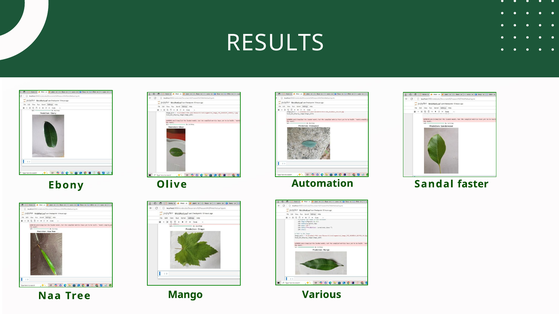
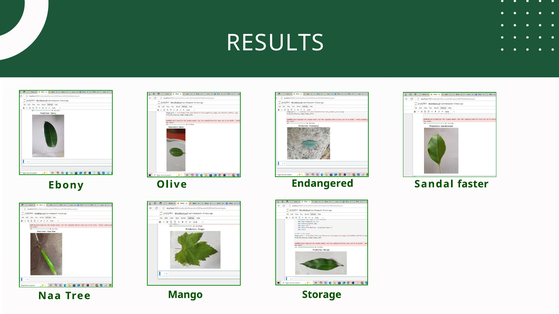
Automation: Automation -> Endangered (322, 184)
Various: Various -> Storage (322, 295)
